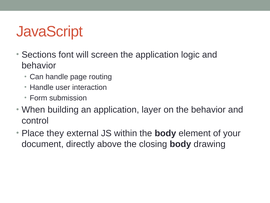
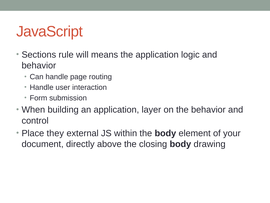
font: font -> rule (66, 55)
screen: screen -> means (105, 55)
